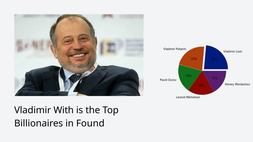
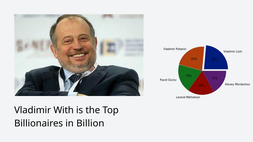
Found: Found -> Billion (90, 124)
